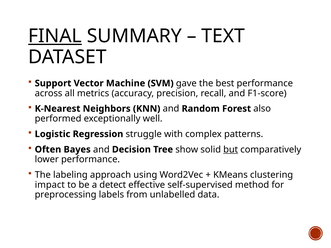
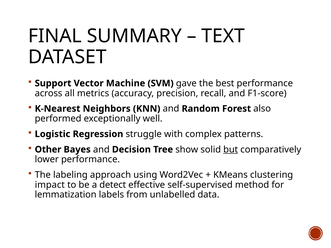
FINAL underline: present -> none (55, 36)
Often: Often -> Other (48, 150)
preprocessing: preprocessing -> lemmatization (66, 195)
